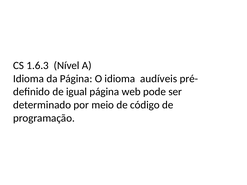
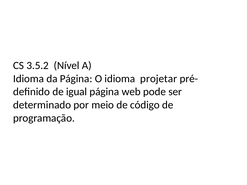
1.6.3: 1.6.3 -> 3.5.2 (38, 66)
audíveis: audíveis -> projetar (159, 79)
